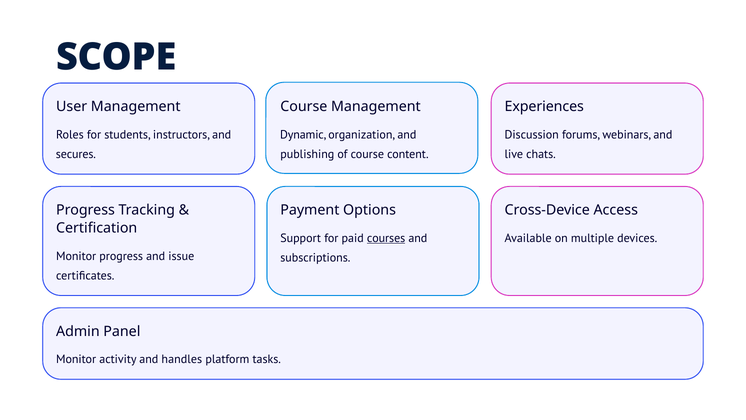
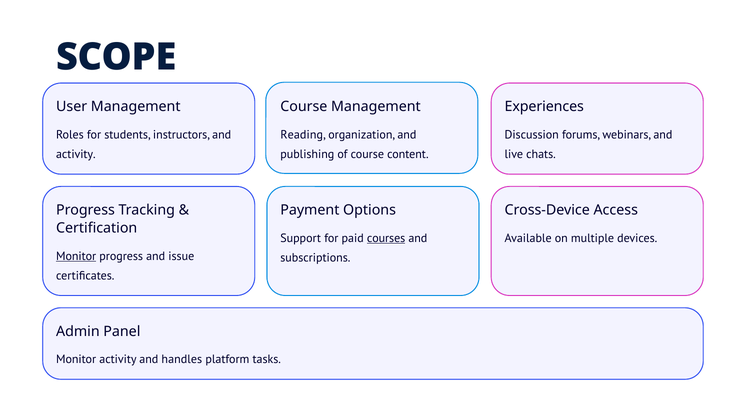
Dynamic: Dynamic -> Reading (303, 135)
secures: secures -> activity (76, 154)
Monitor underline: none -> present (76, 256)
